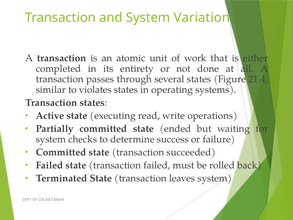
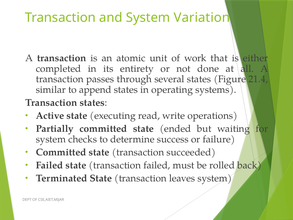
violates: violates -> append (95, 90)
